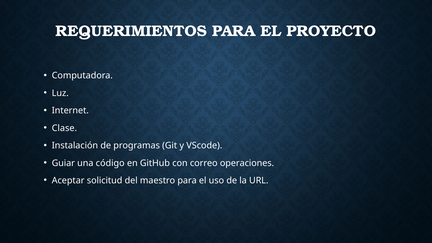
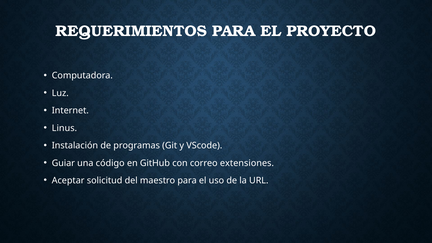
Clase: Clase -> Linus (64, 128)
operaciones: operaciones -> extensiones (247, 163)
